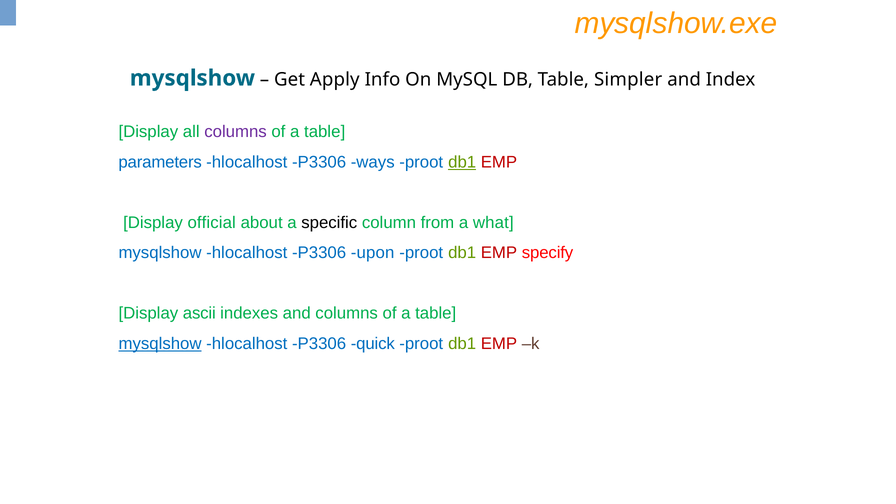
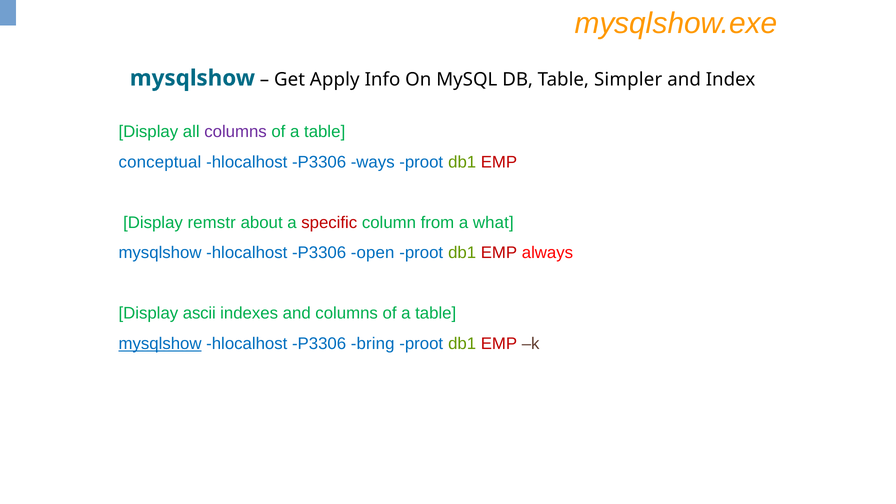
parameters: parameters -> conceptual (160, 162)
db1 underline: present -> none (462, 162)
official: official -> remstr (212, 223)
specific colour: black -> red (329, 223)
upon: upon -> open (373, 253)
specify: specify -> always (547, 253)
quick: quick -> bring (373, 344)
